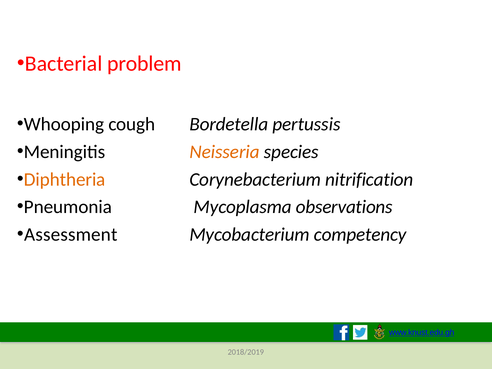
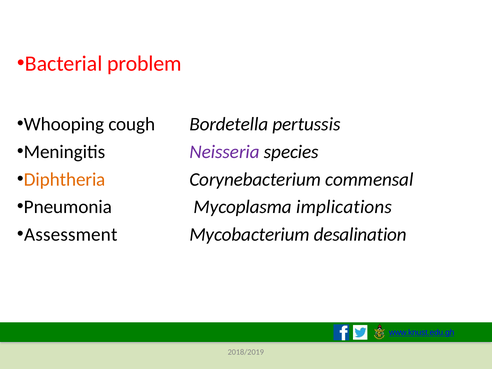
Neisseria colour: orange -> purple (225, 152)
nitrification: nitrification -> commensal (369, 179)
observations: observations -> implications (344, 207)
competency: competency -> desalination (360, 234)
